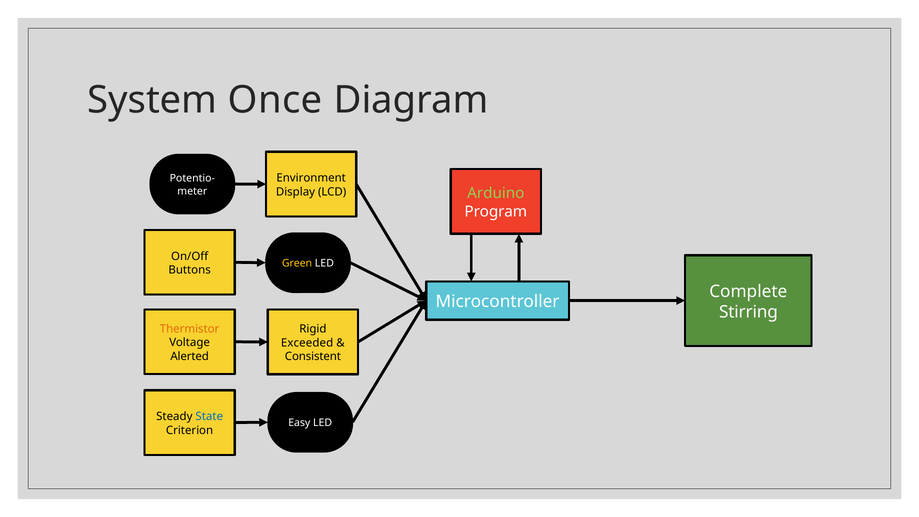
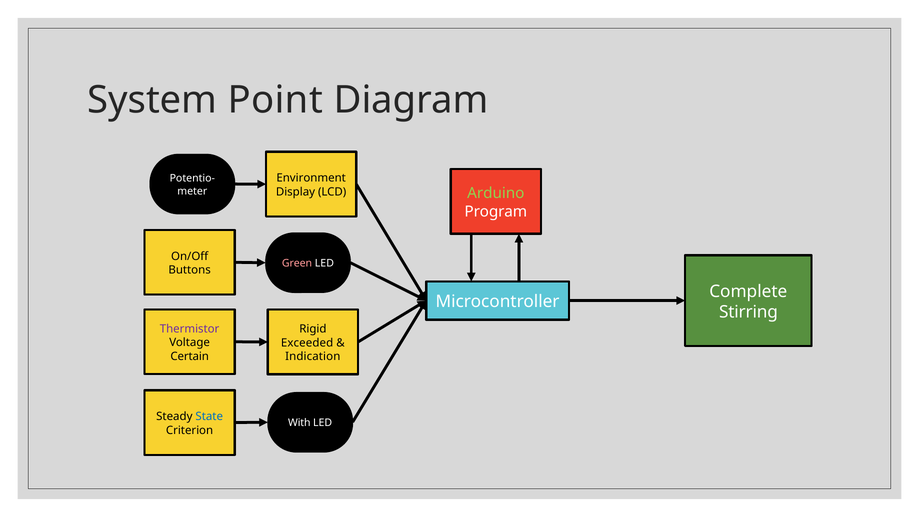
Once: Once -> Point (275, 100)
Green colour: yellow -> pink (297, 263)
Thermistor colour: orange -> purple (190, 329)
Alerted: Alerted -> Certain (190, 356)
Consistent: Consistent -> Indication (313, 357)
Easy: Easy -> With (299, 423)
